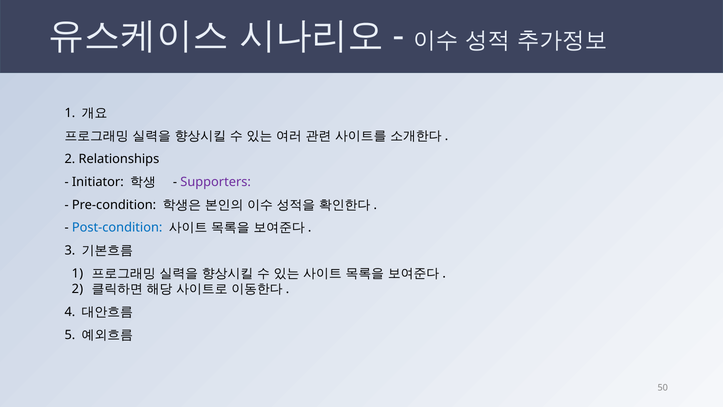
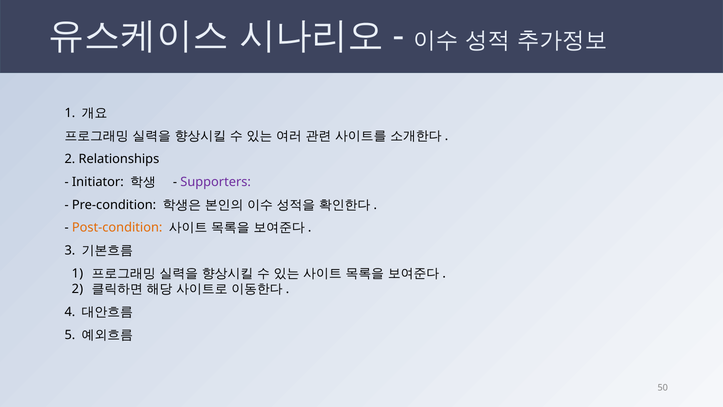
Post-condition colour: blue -> orange (117, 228)
